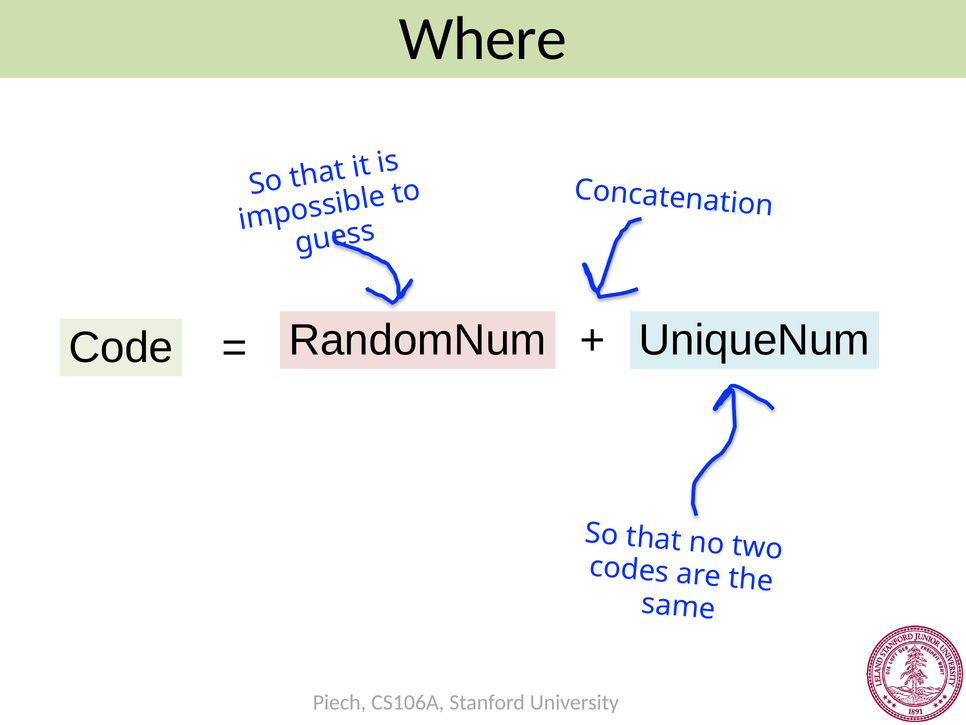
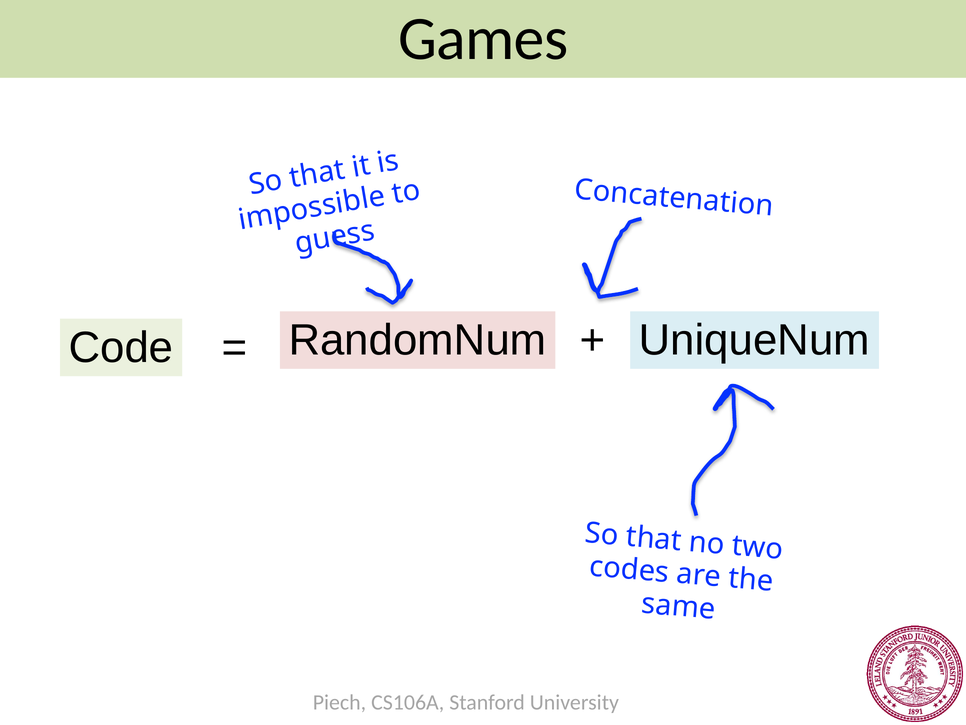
Where: Where -> Games (483, 39)
